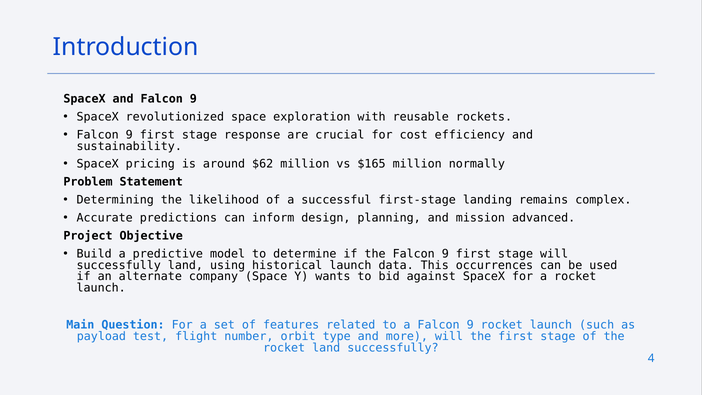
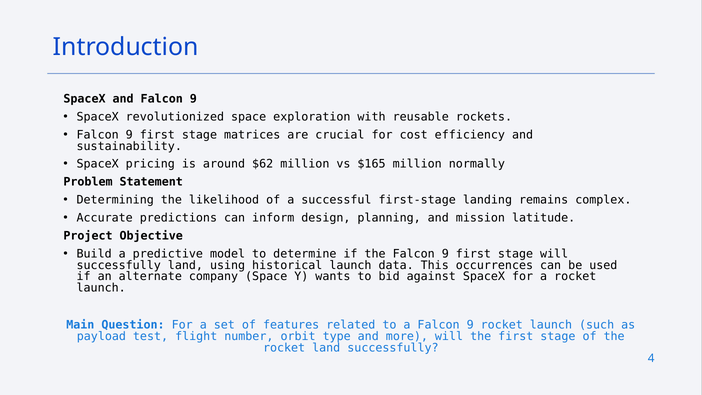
response: response -> matrices (252, 135)
advanced: advanced -> latitude (544, 218)
